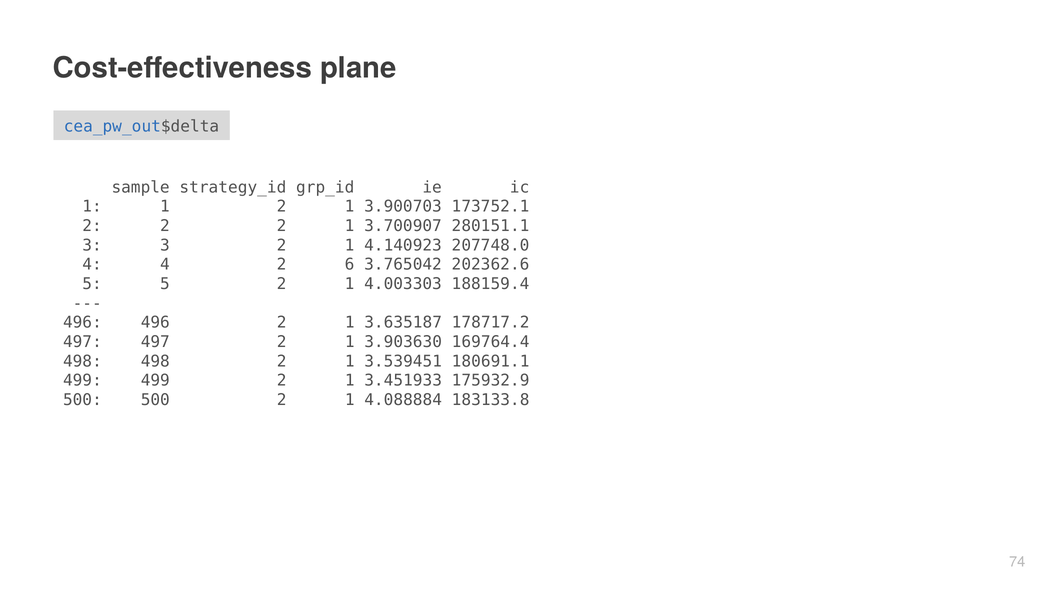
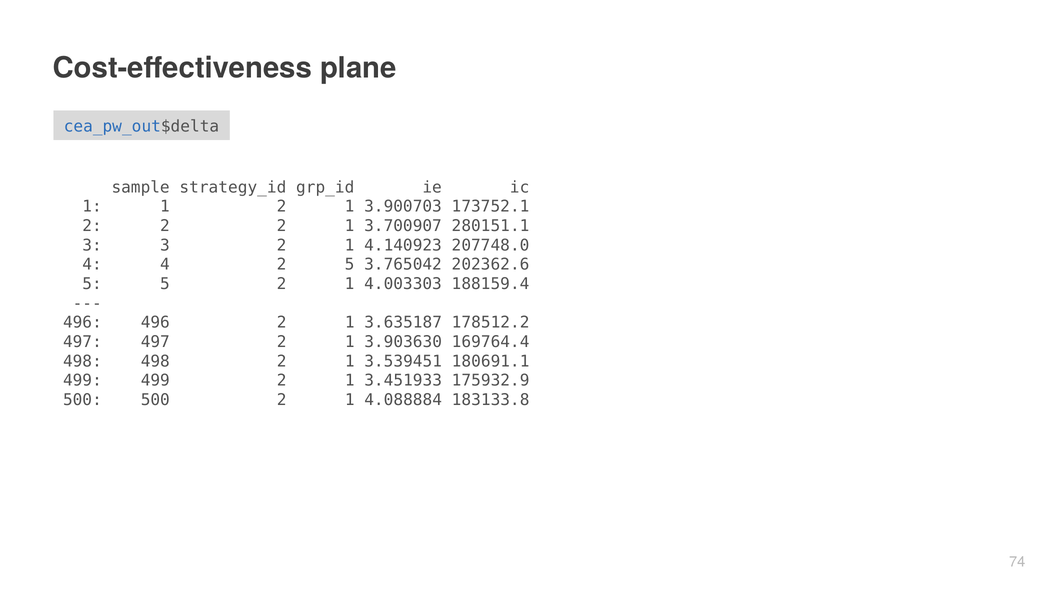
2 6: 6 -> 5 (350, 265)
178717.2: 178717.2 -> 178512.2 (491, 323)
